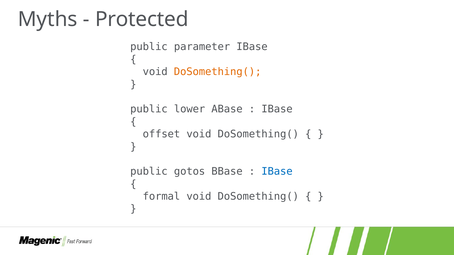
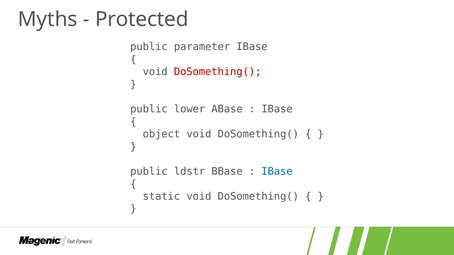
DoSomething( colour: orange -> red (218, 72)
offset: offset -> object (161, 134)
gotos: gotos -> ldstr (190, 172)
formal: formal -> static (161, 197)
